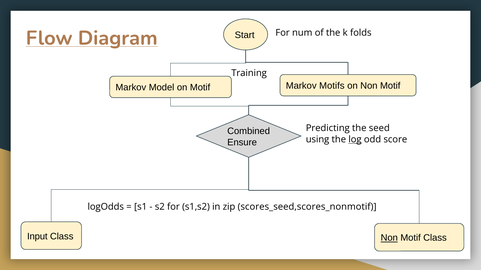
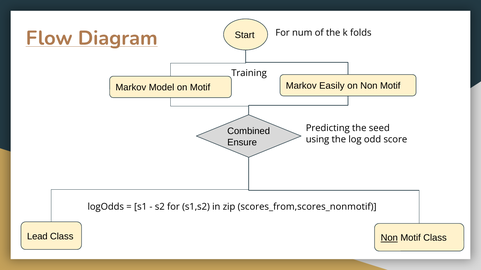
Motifs: Motifs -> Easily (332, 86)
log underline: present -> none (355, 140)
scores_seed,scores_nonmotif: scores_seed,scores_nonmotif -> scores_from,scores_nonmotif (307, 207)
Input: Input -> Lead (37, 237)
